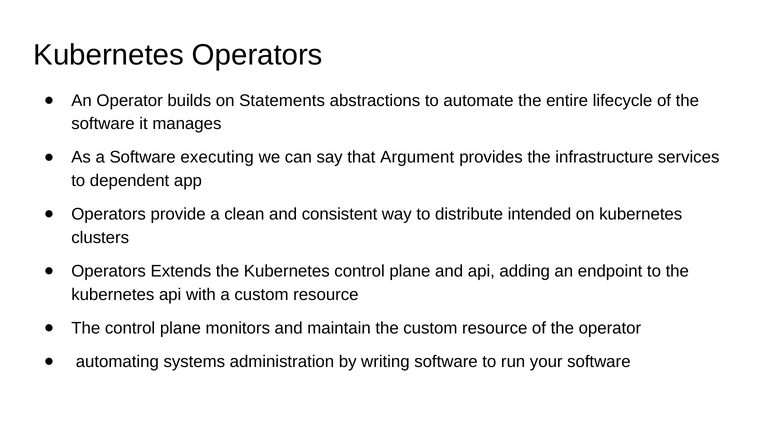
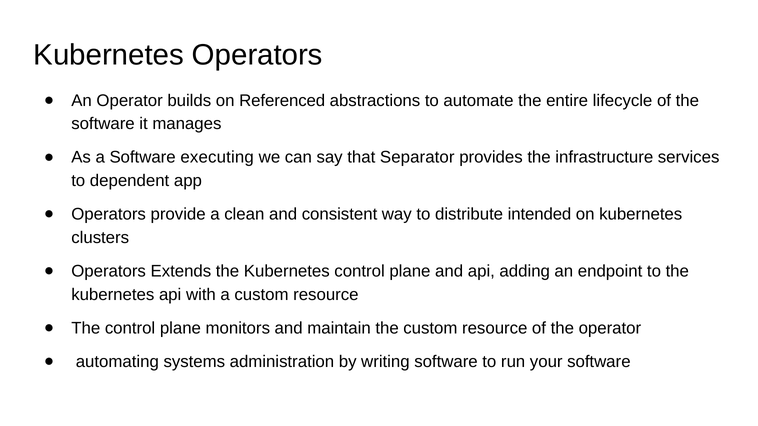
Statements: Statements -> Referenced (282, 101)
Argument: Argument -> Separator (417, 158)
